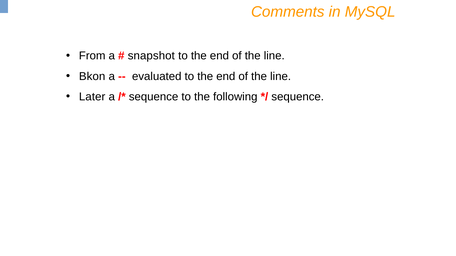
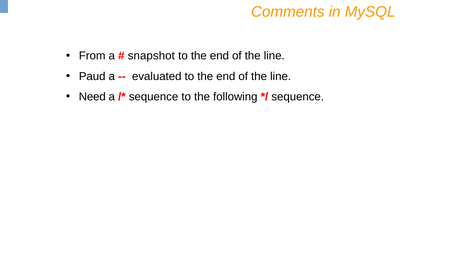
Bkon: Bkon -> Paud (92, 77)
Later: Later -> Need (92, 97)
